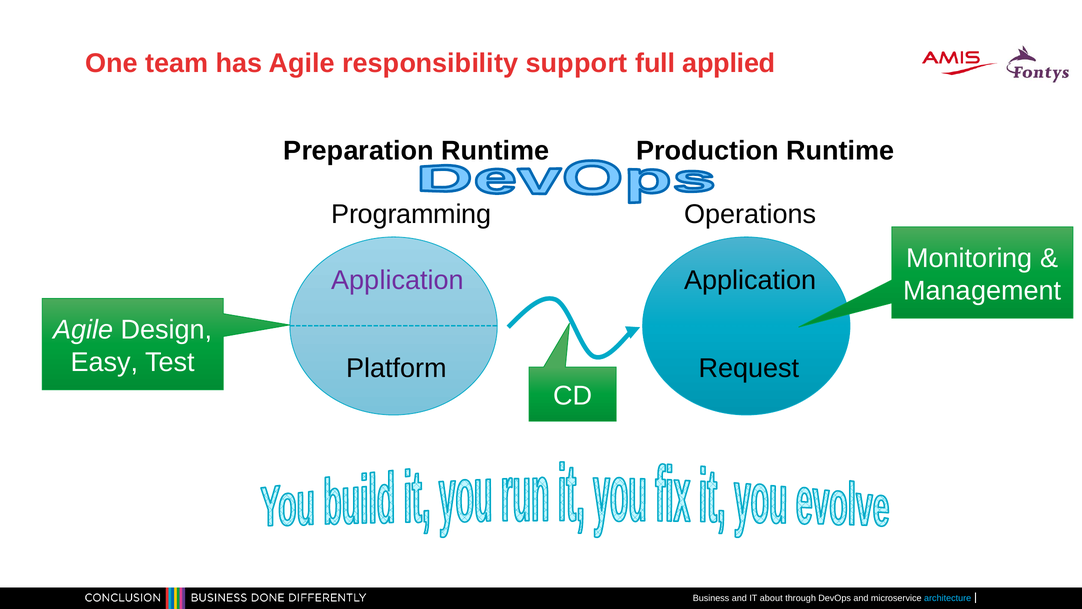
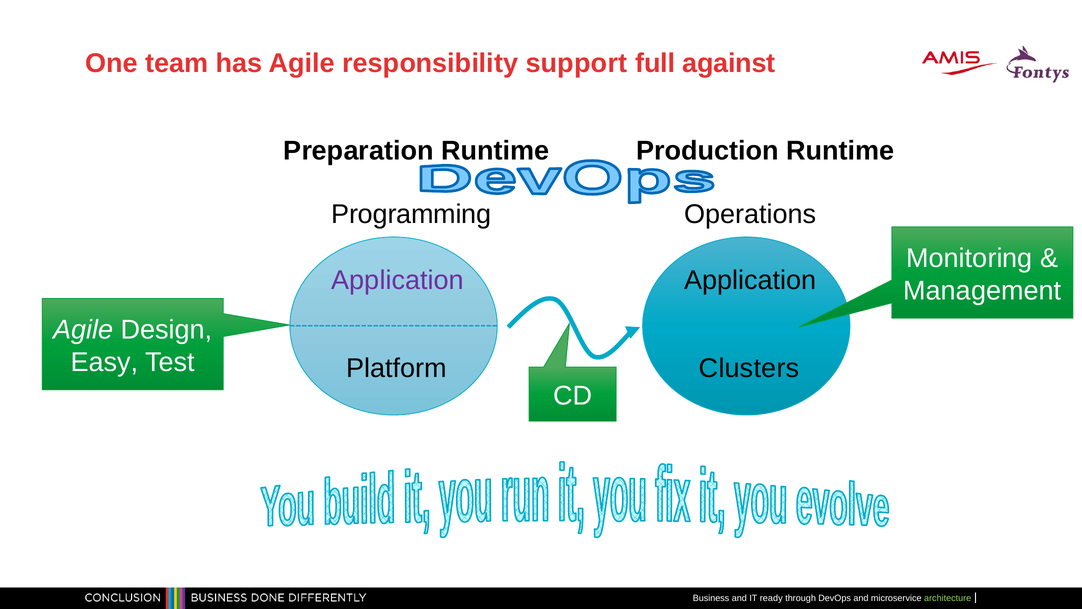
applied: applied -> against (729, 63)
Request: Request -> Clusters (749, 368)
about: about -> ready (771, 598)
architecture colour: light blue -> light green (948, 598)
